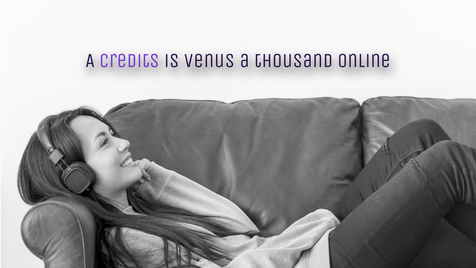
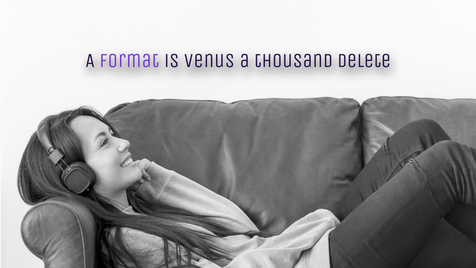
credits: credits -> format (129, 60)
online: online -> delete (364, 60)
